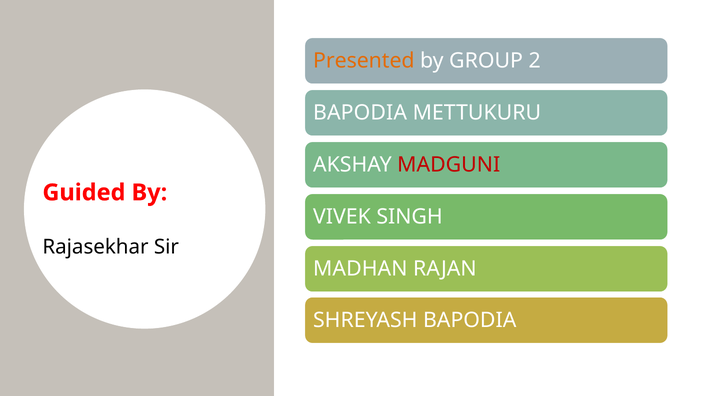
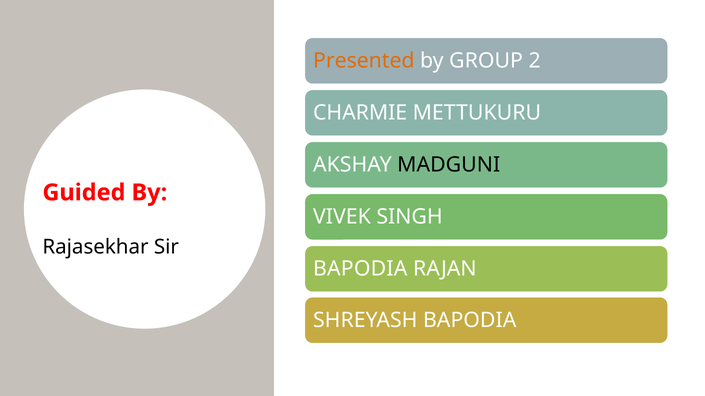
BAPODIA: BAPODIA -> CHARMIE (360, 113)
MADGUNI colour: red -> black (449, 165)
MADHAN: MADHAN -> BAPODIA (360, 269)
